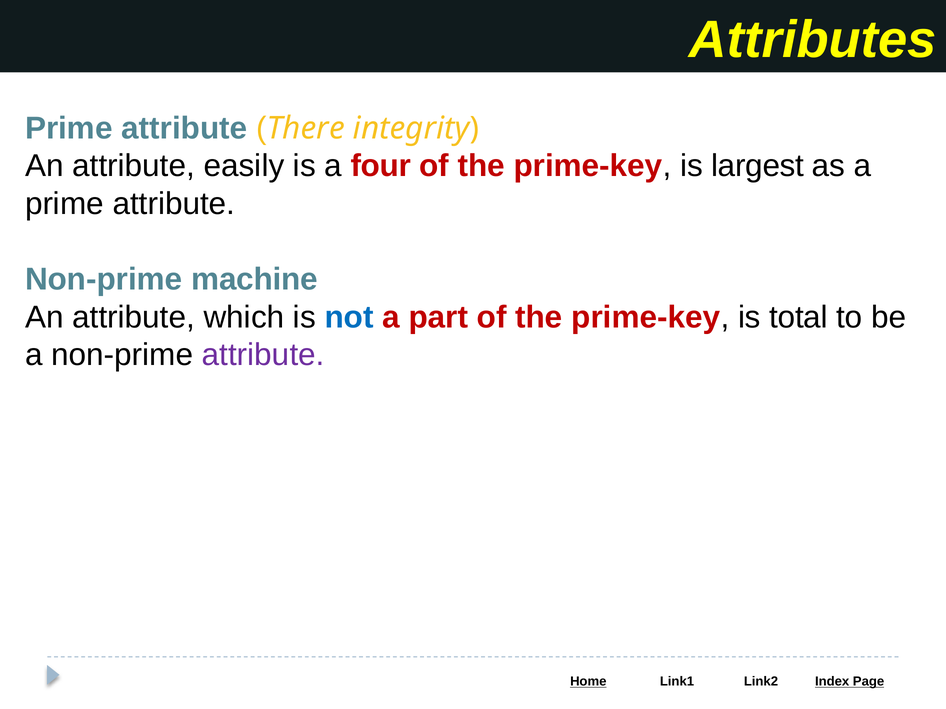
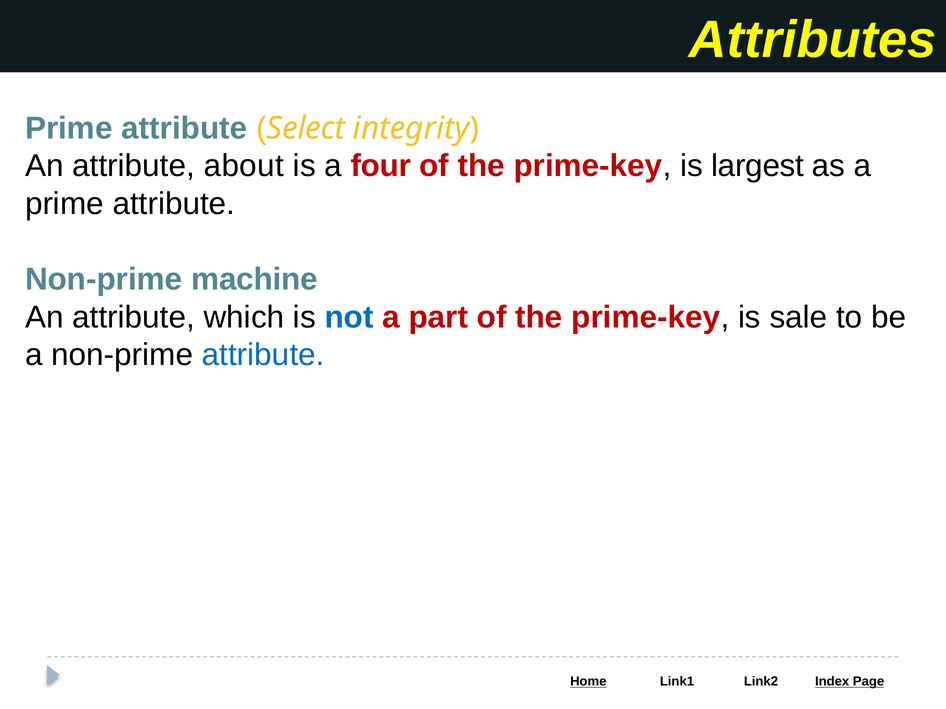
There: There -> Select (306, 128)
easily: easily -> about (244, 166)
total: total -> sale (798, 317)
attribute colour: purple -> blue (263, 355)
